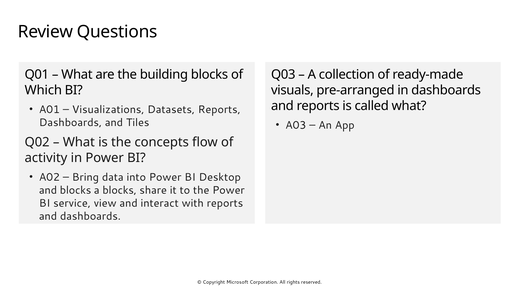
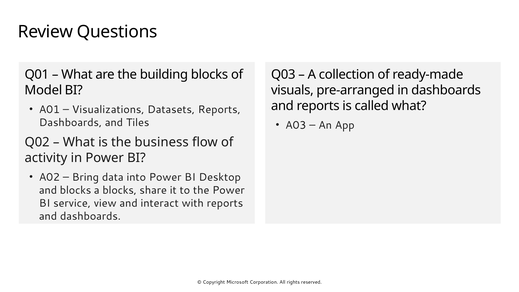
Which: Which -> Model (43, 90)
concepts: concepts -> business (162, 142)
